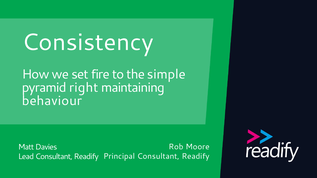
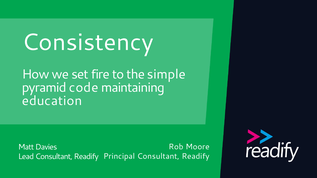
right: right -> code (84, 88)
behaviour: behaviour -> education (52, 101)
